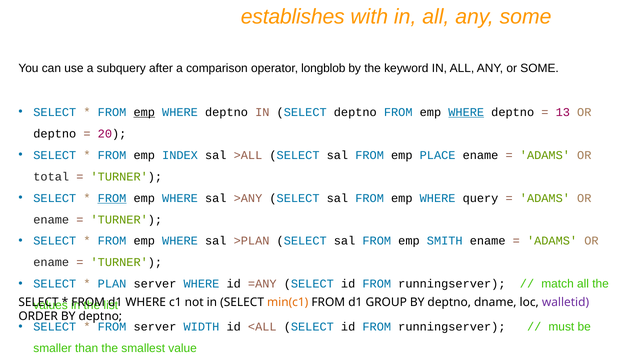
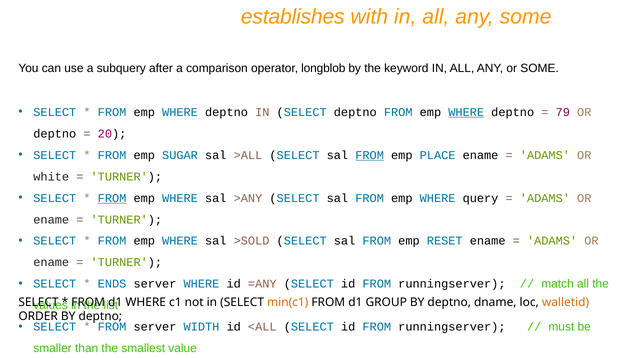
emp underline: present -> none (144, 112)
13: 13 -> 79 (563, 112)
INDEX: INDEX -> SUGAR (180, 155)
FROM underline: none -> present (370, 155)
total: total -> white (51, 176)
>PLAN: >PLAN -> >SOLD (252, 241)
SMITH: SMITH -> RESET (445, 241)
PLAN: PLAN -> ENDS (112, 284)
walletid colour: purple -> orange (565, 302)
